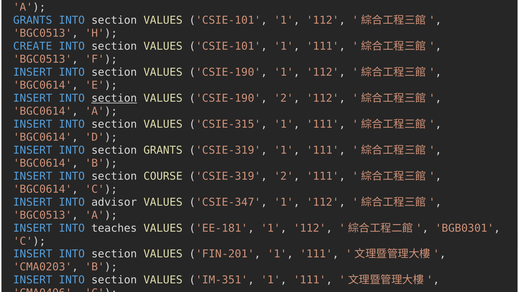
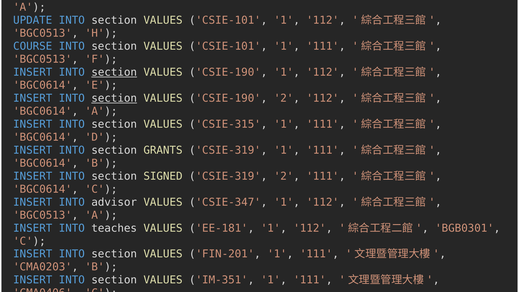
GRANTS: GRANTS -> UPDATE (33, 20)
CREATE: CREATE -> COURSE (33, 46)
section underline: none -> present (114, 72)
COURSE: COURSE -> SIGNED (163, 176)
